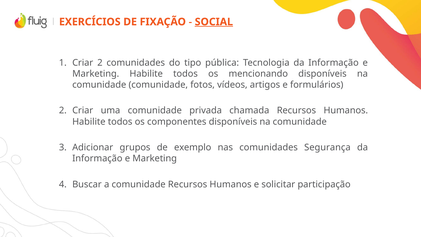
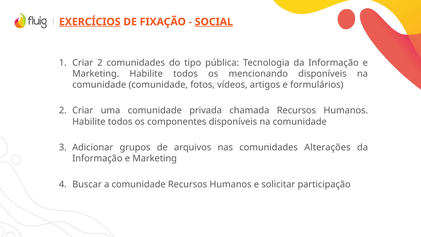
EXERCÍCIOS underline: none -> present (90, 22)
exemplo: exemplo -> arquivos (193, 147)
Segurança: Segurança -> Alterações (327, 147)
